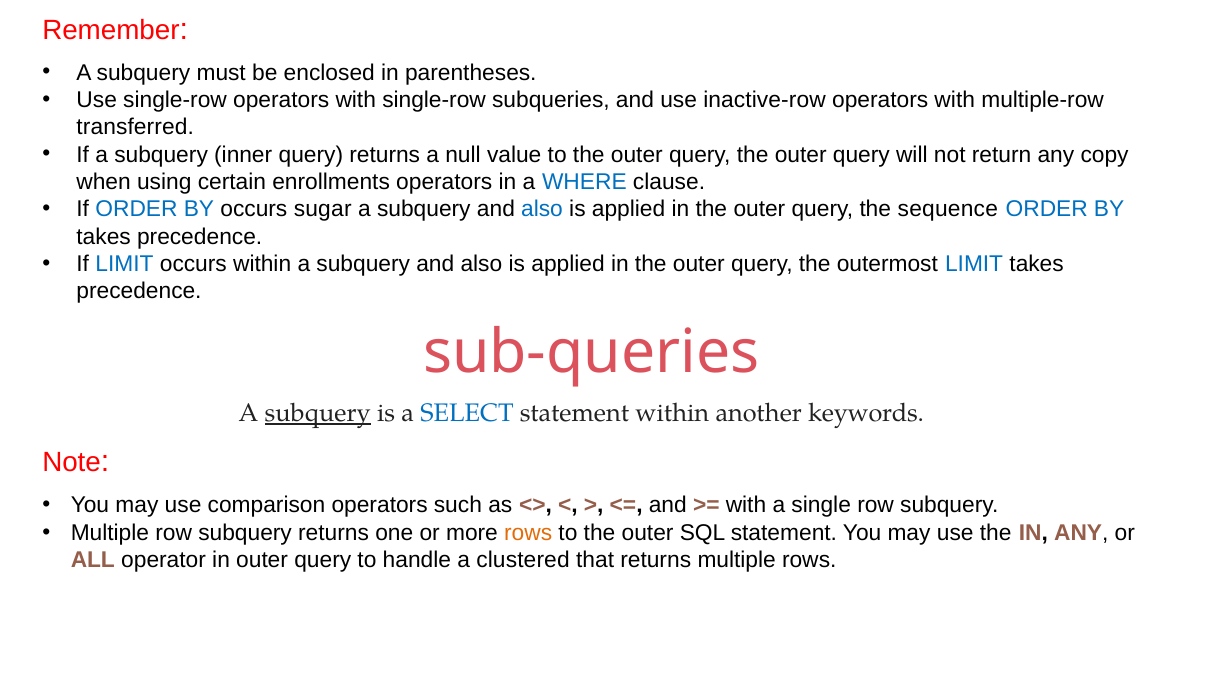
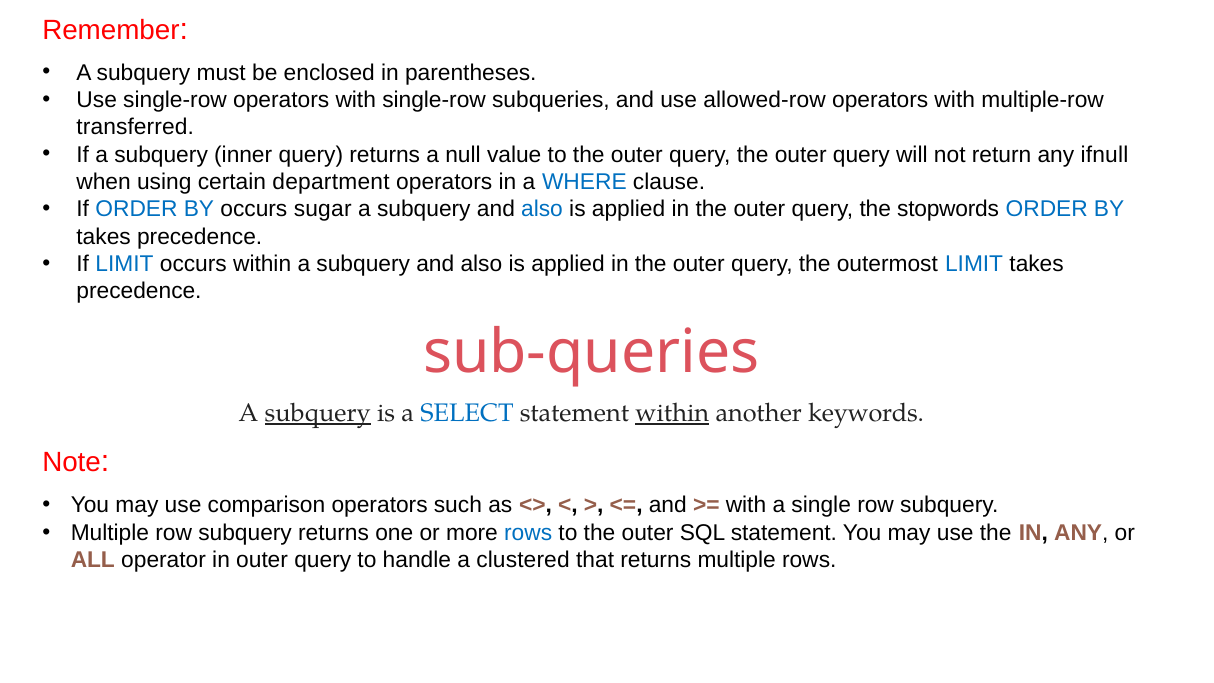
inactive-row: inactive-row -> allowed-row (765, 100)
copy: copy -> ifnull (1104, 155)
enrollments: enrollments -> department (331, 182)
sequence: sequence -> stopwords (948, 209)
within underline: none -> present (672, 413)
rows colour: orange -> blue (528, 533)
